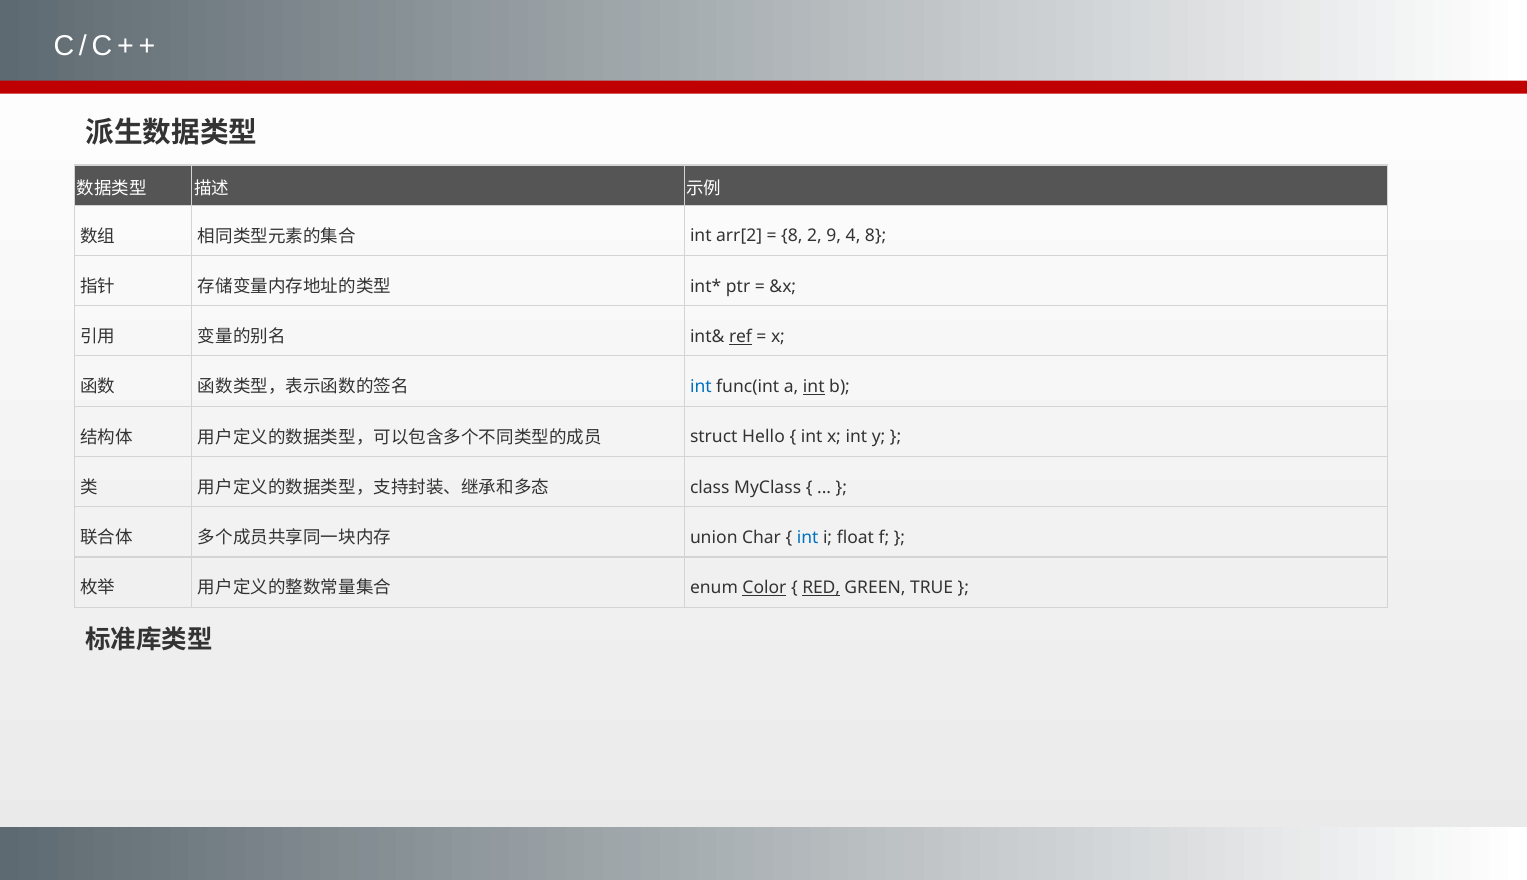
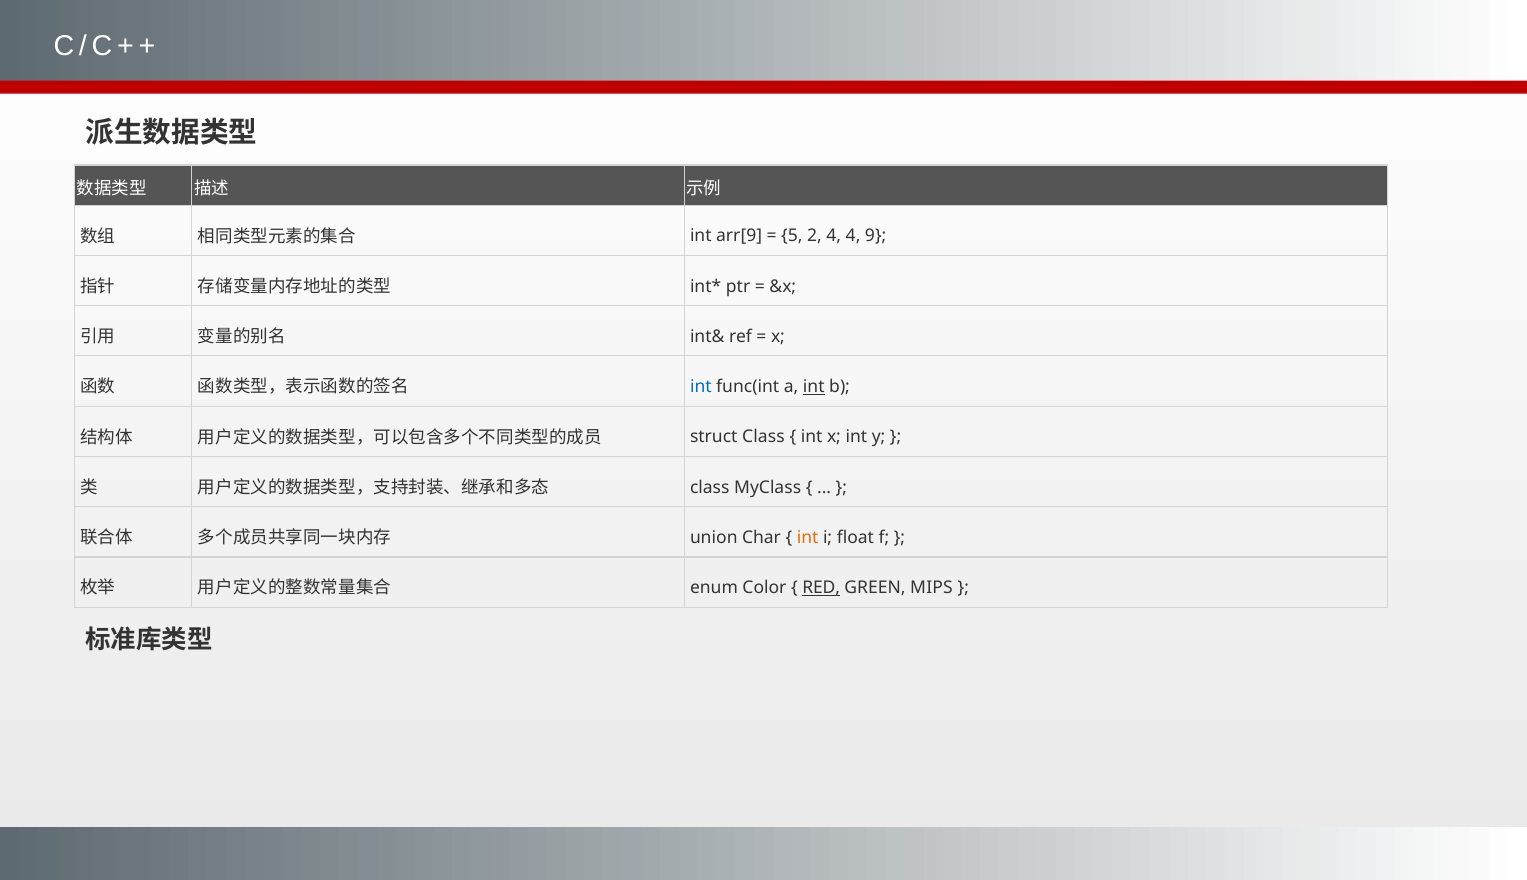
arr[2: arr[2 -> arr[9 (739, 236)
8: 8 -> 5 (792, 236)
2 9: 9 -> 4 (834, 236)
4 8: 8 -> 9 (876, 236)
ref underline: present -> none (741, 337)
struct Hello: Hello -> Class (763, 437)
int colour: blue -> orange (808, 538)
Color underline: present -> none (764, 588)
TRUE: TRUE -> MIPS (932, 588)
